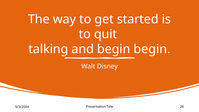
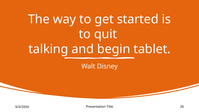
begin begin: begin -> tablet (152, 49)
